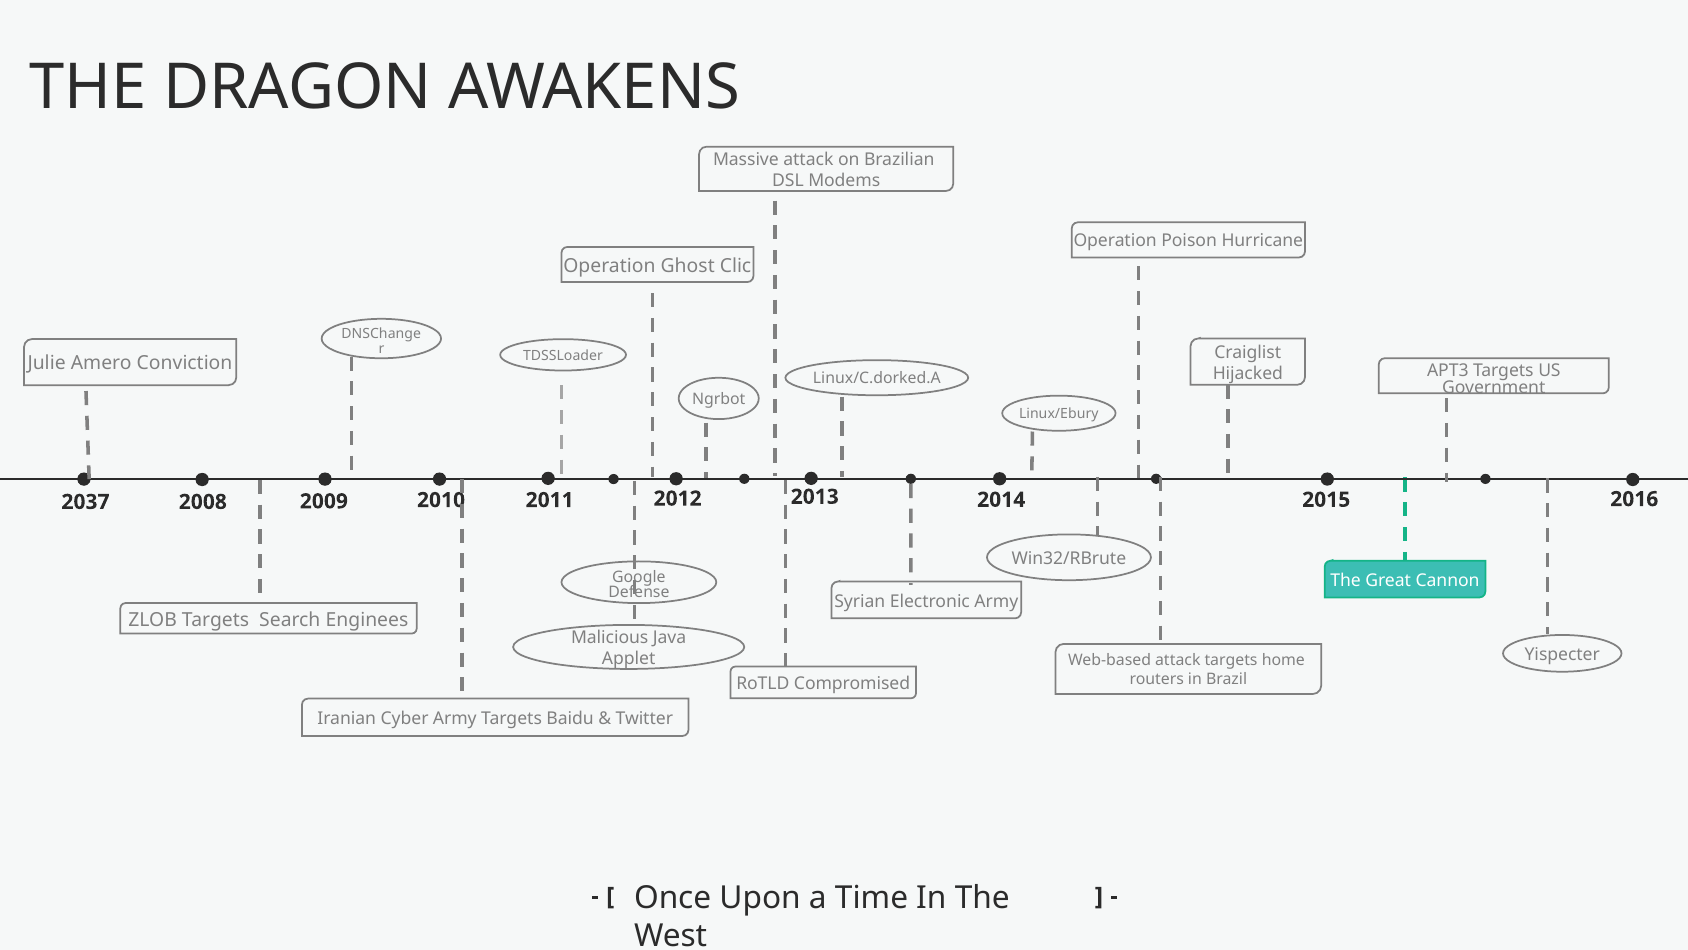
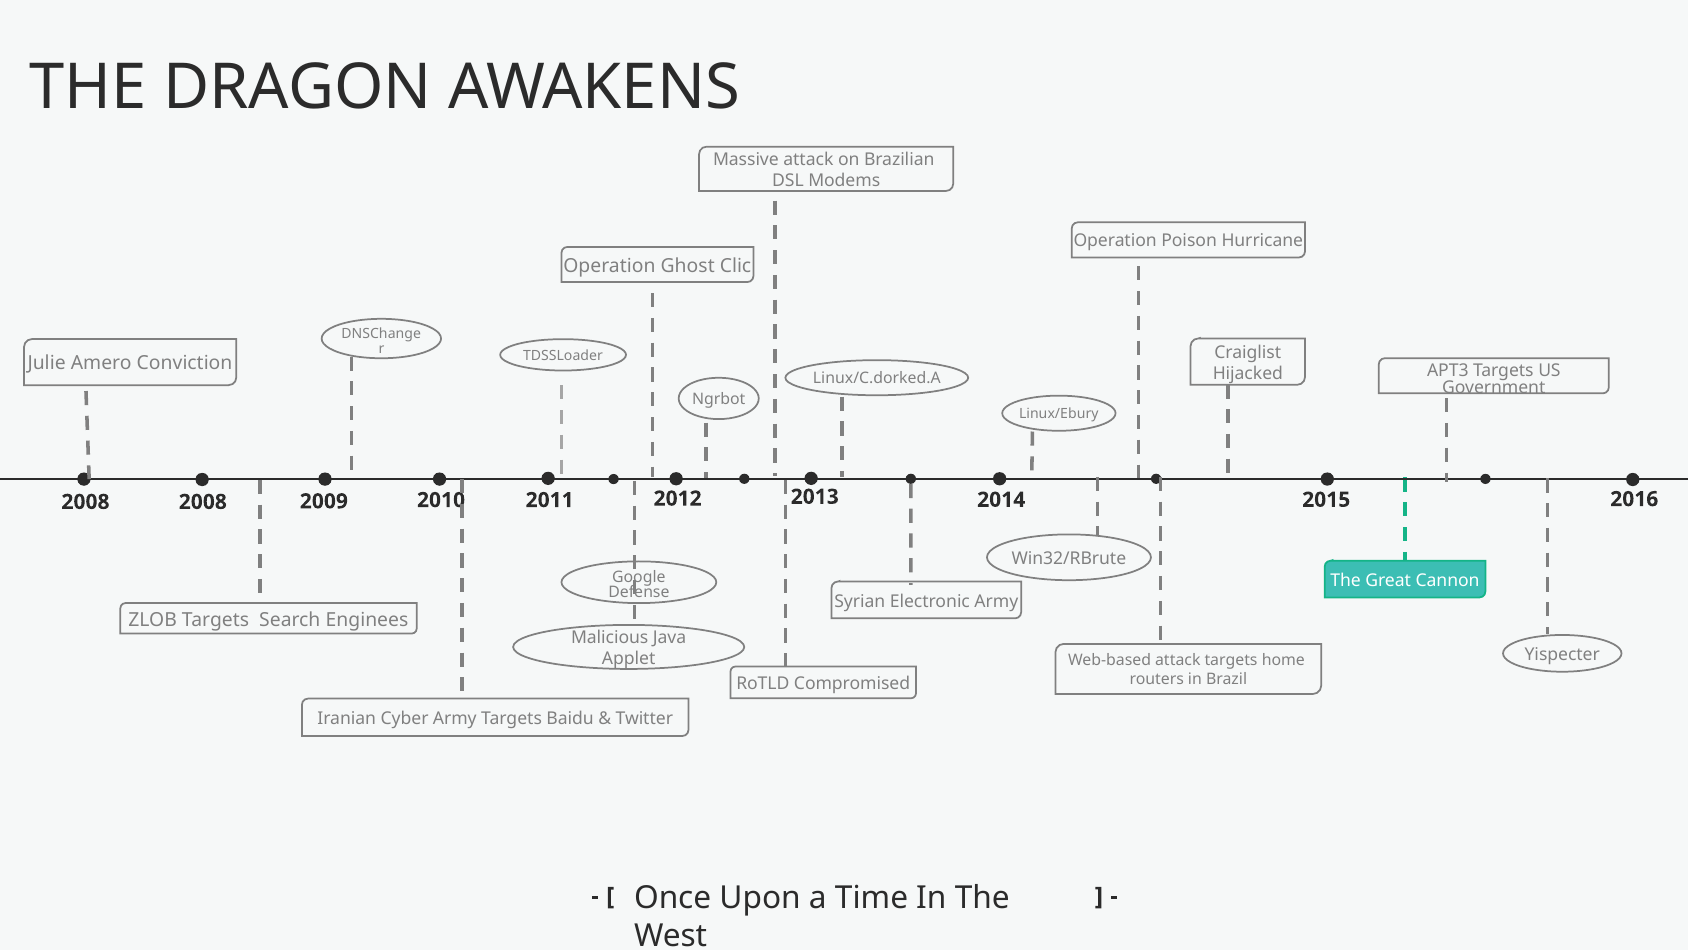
2037: 2037 -> 2008 (85, 502)
